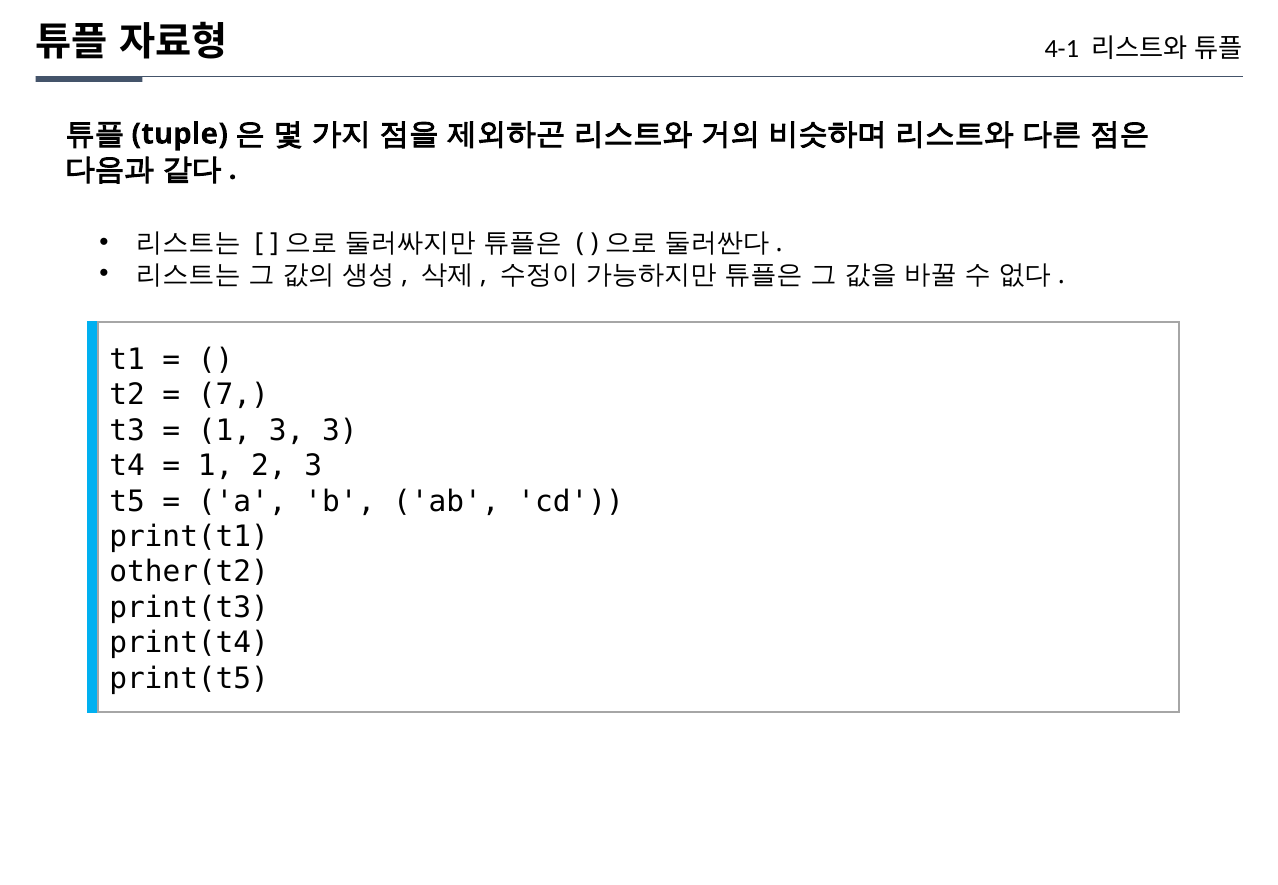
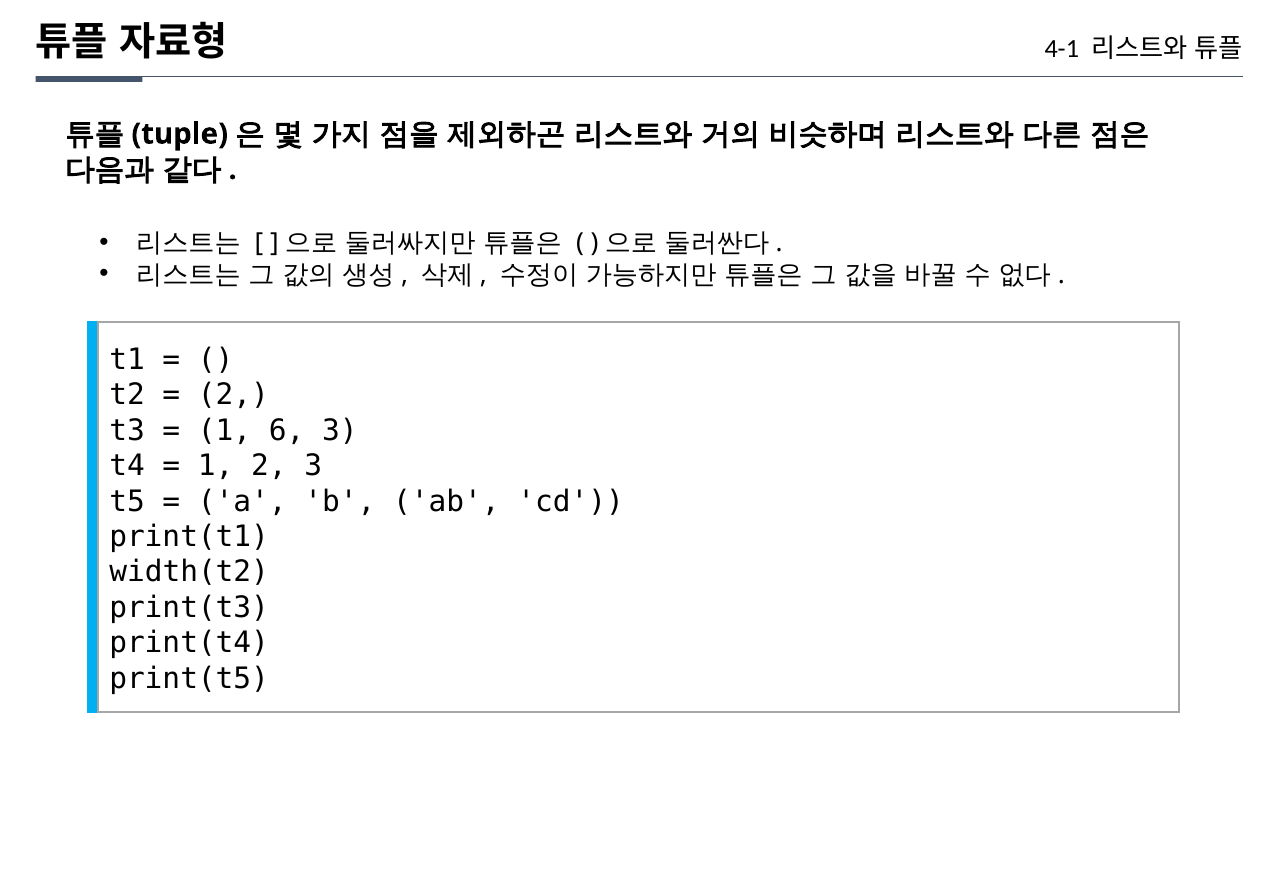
7: 7 -> 2 (233, 395)
1 3: 3 -> 6 (287, 431)
other(t2: other(t2 -> width(t2 (189, 572)
